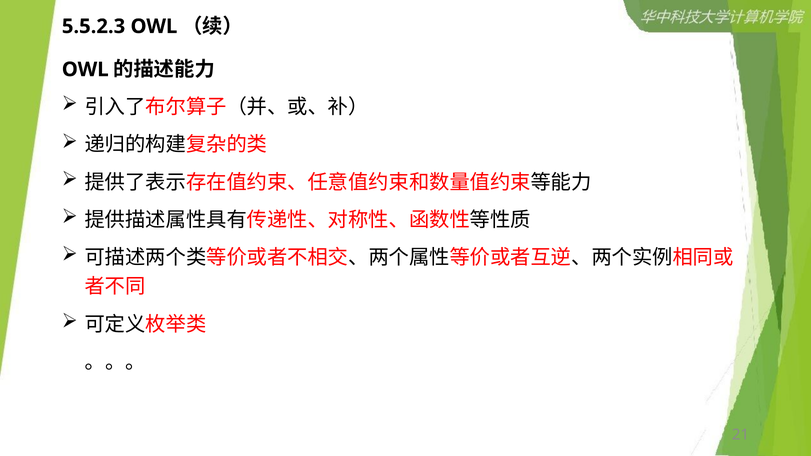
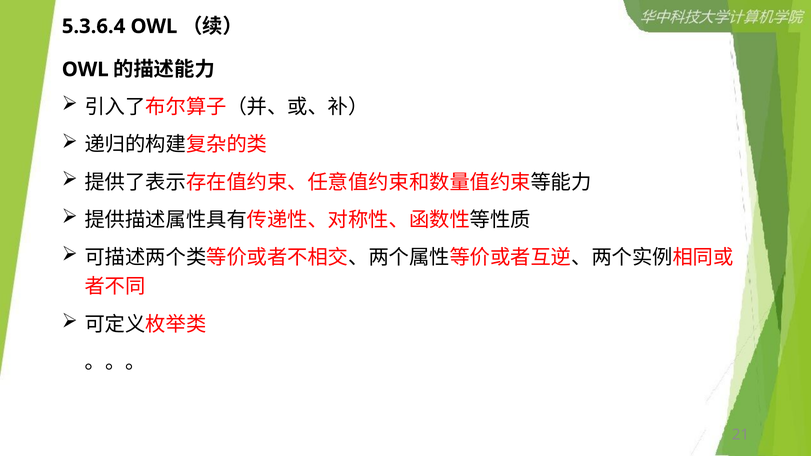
5.5.2.3: 5.5.2.3 -> 5.3.6.4 (94, 26)
